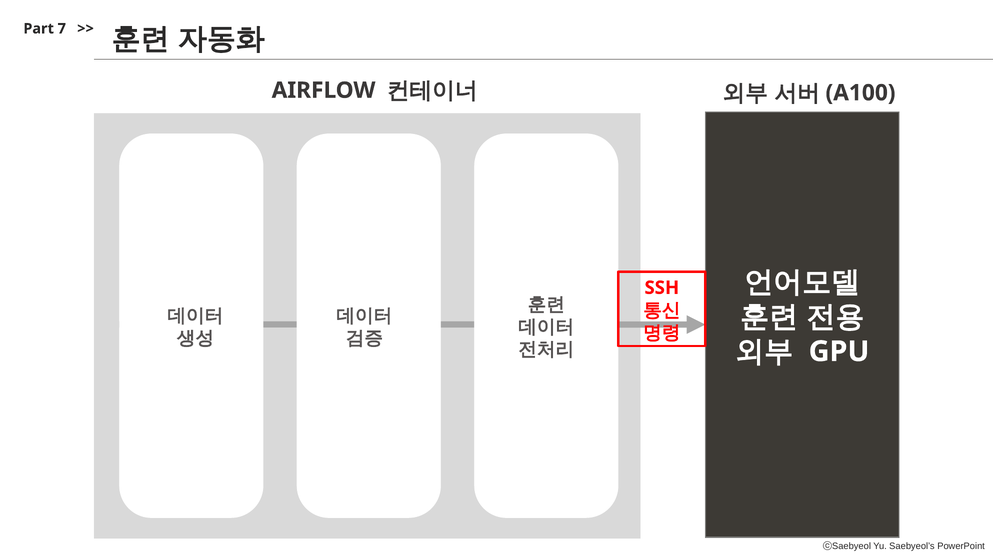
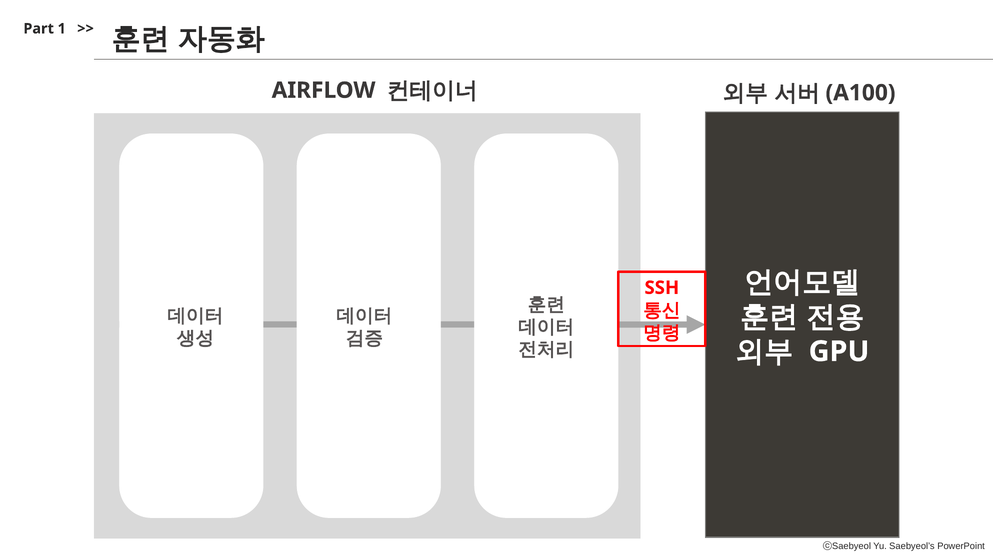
7: 7 -> 1 (62, 29)
